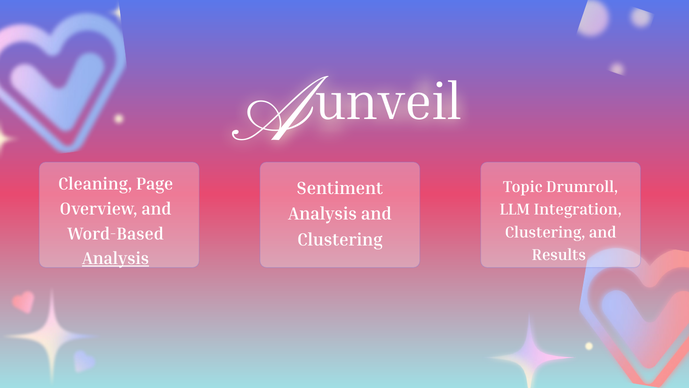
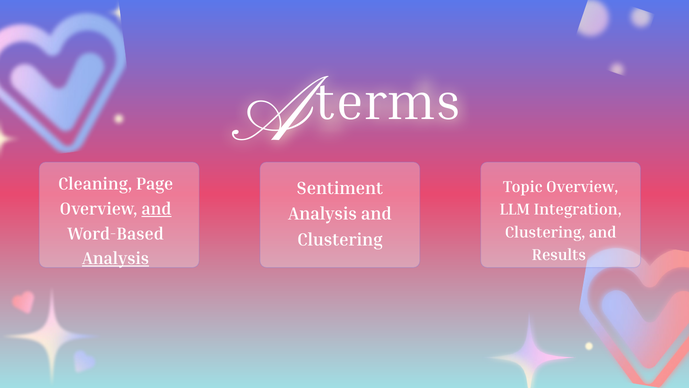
unveil: unveil -> terms (388, 102)
Topic Drumroll: Drumroll -> Overview (582, 187)
and underline: none -> present (156, 209)
